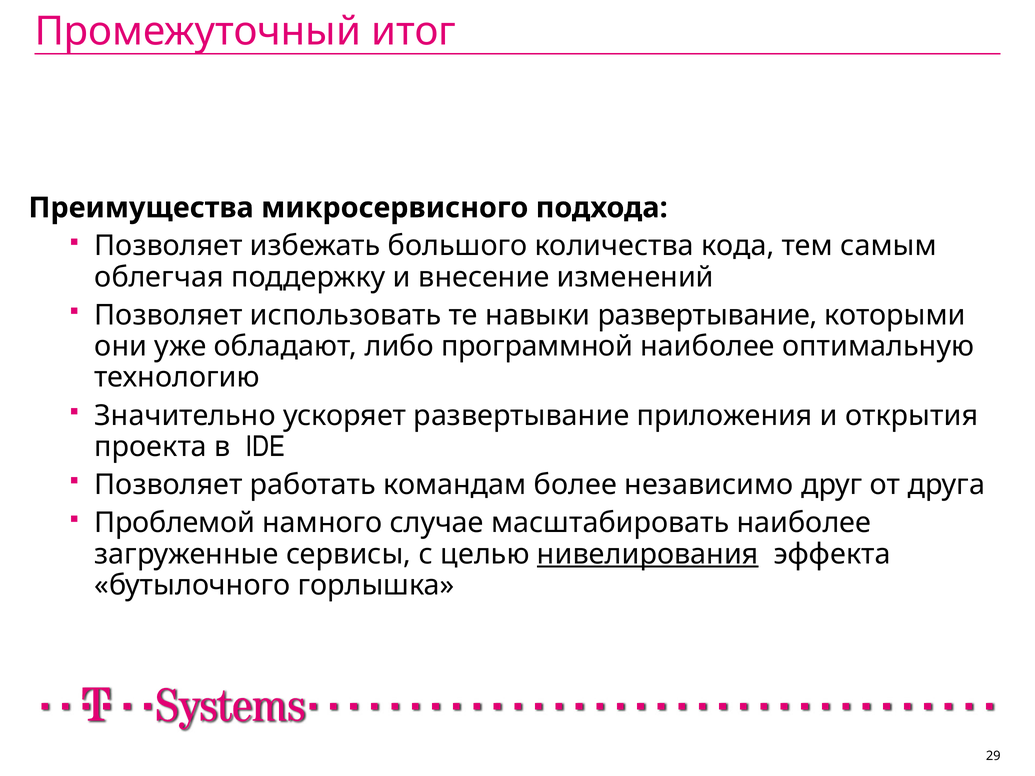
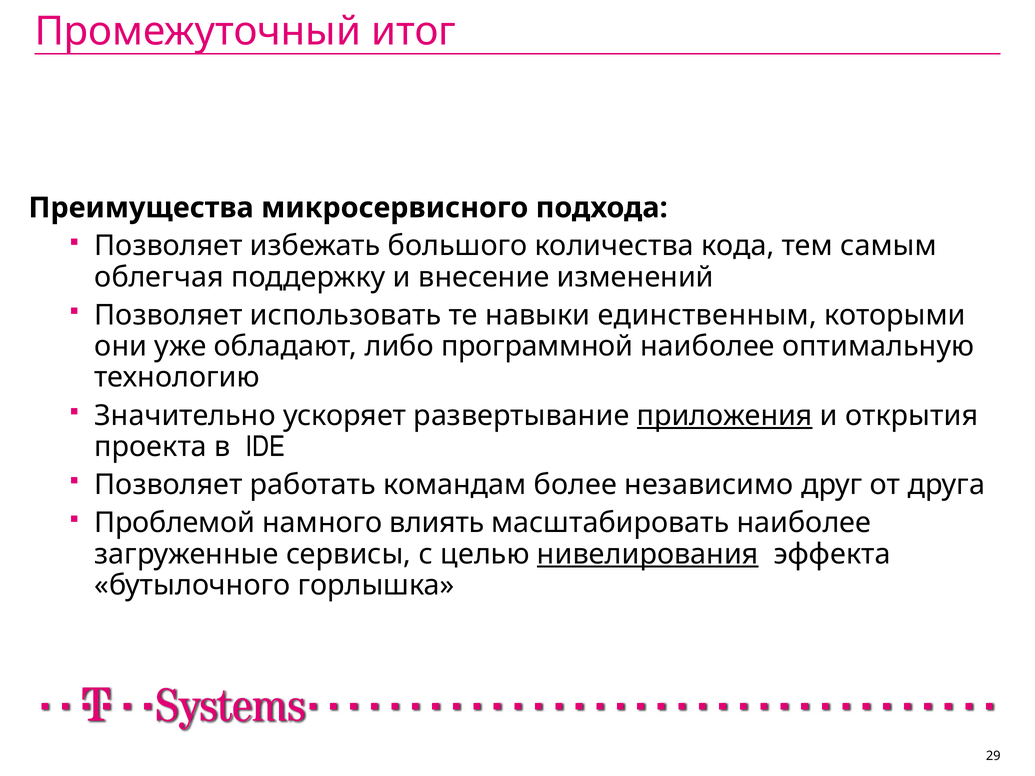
навыки развертывание: развертывание -> единственным (707, 315)
приложения underline: none -> present (725, 416)
случае: случае -> влиять (437, 523)
